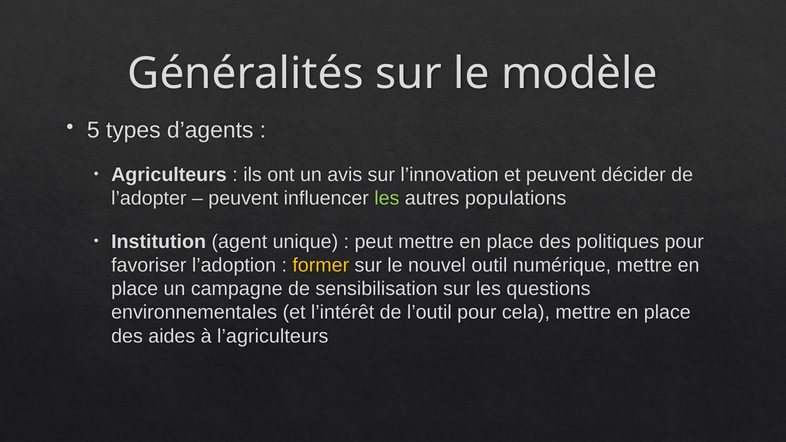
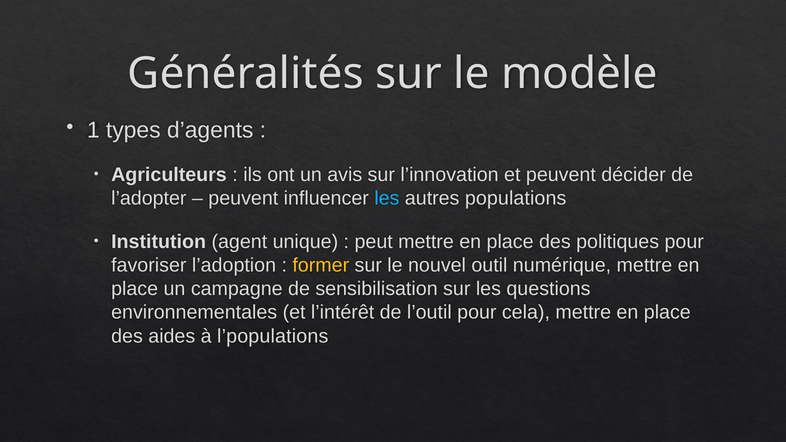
5: 5 -> 1 (93, 130)
les colour: light green -> light blue (387, 199)
l’agriculteurs: l’agriculteurs -> l’populations (273, 336)
